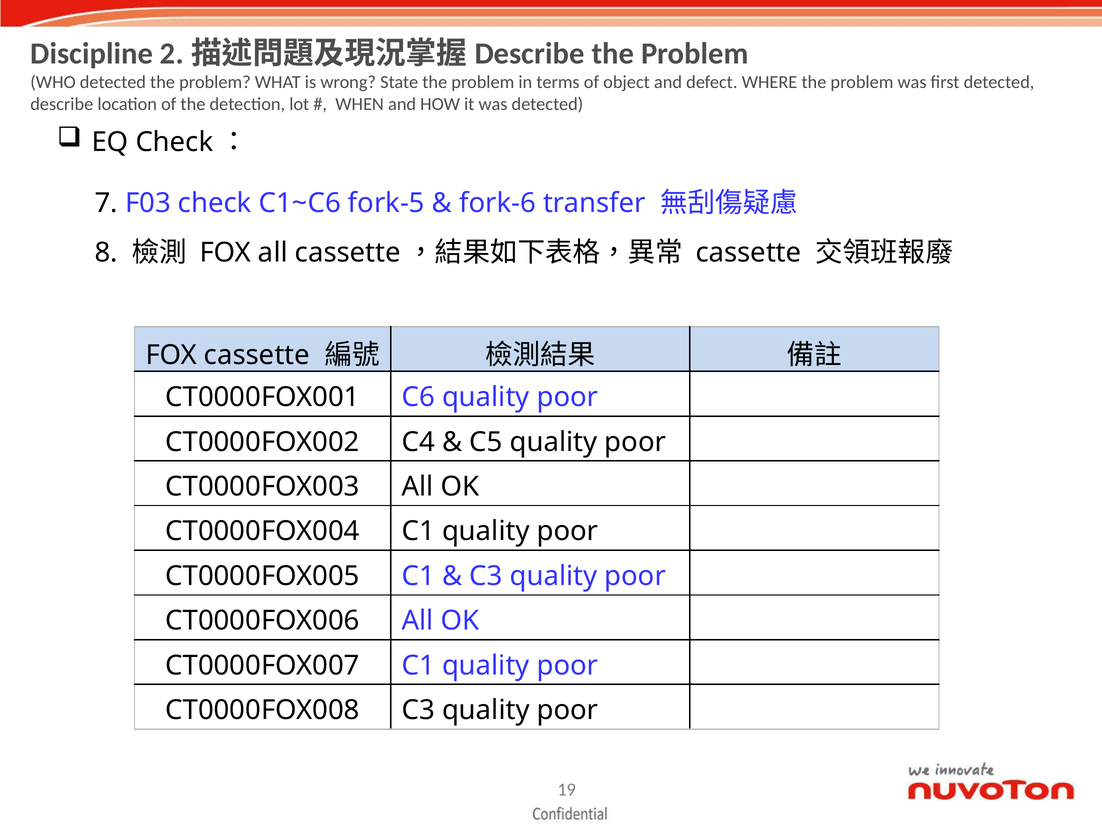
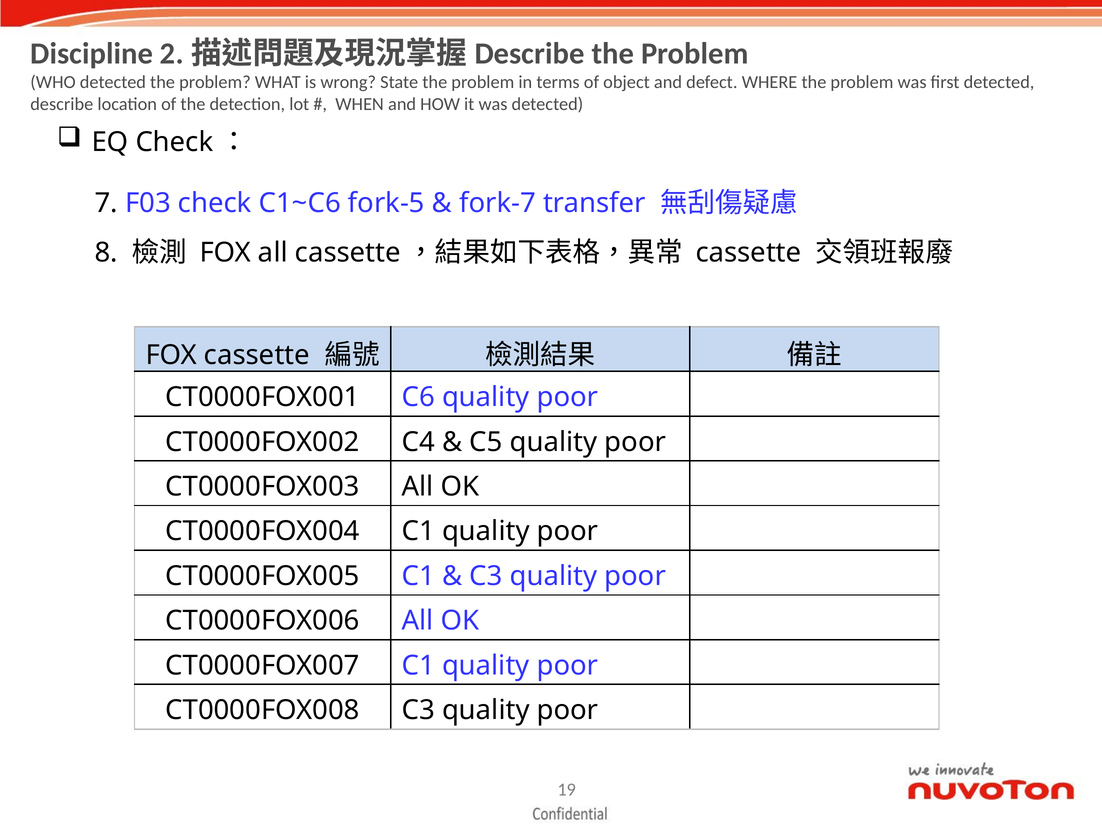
fork-6: fork-6 -> fork-7 (498, 203)
